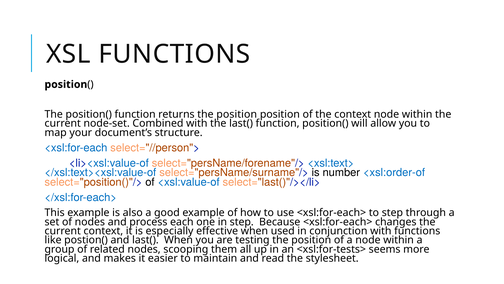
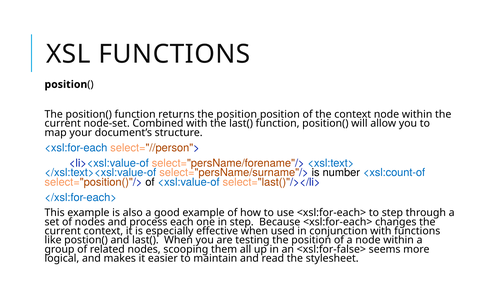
<xsl:order-of: <xsl:order-of -> <xsl:count-of (394, 172)
<xsl:for-tests>: <xsl:for-tests> -> <xsl:for-false> (331, 249)
